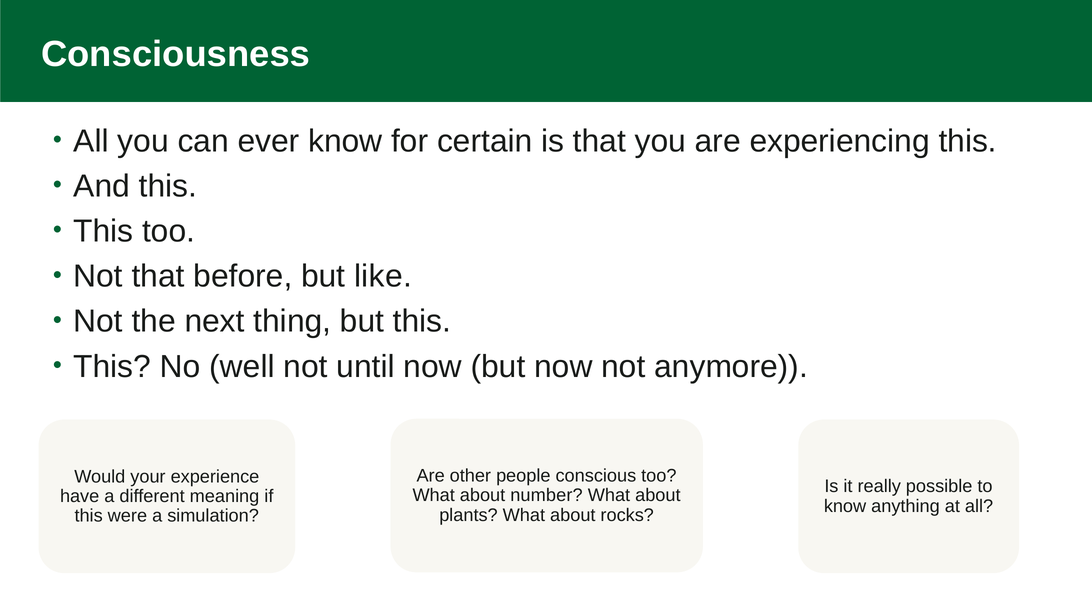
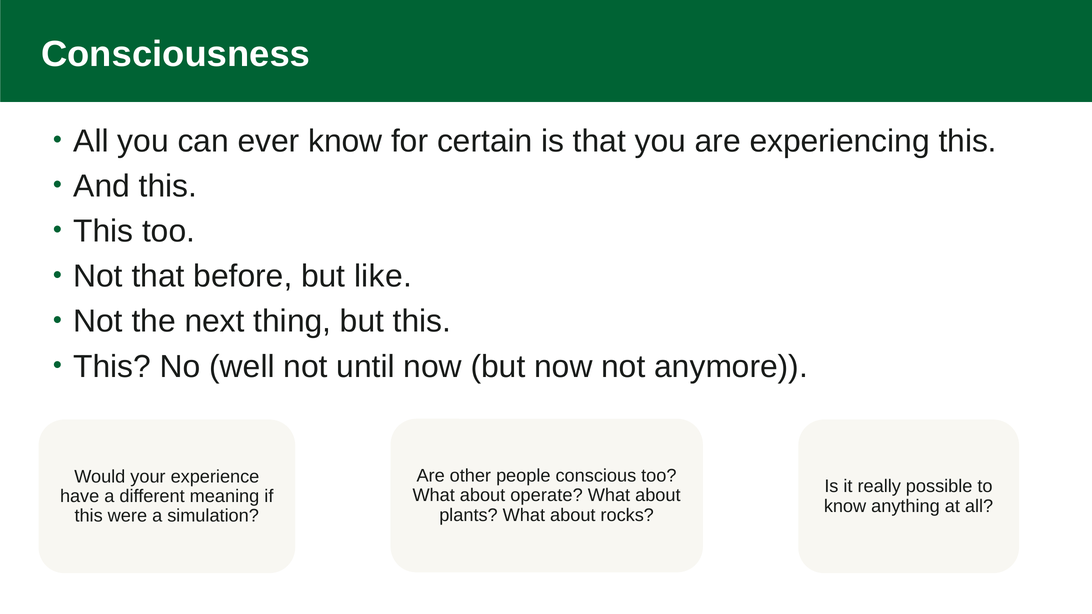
number: number -> operate (547, 496)
